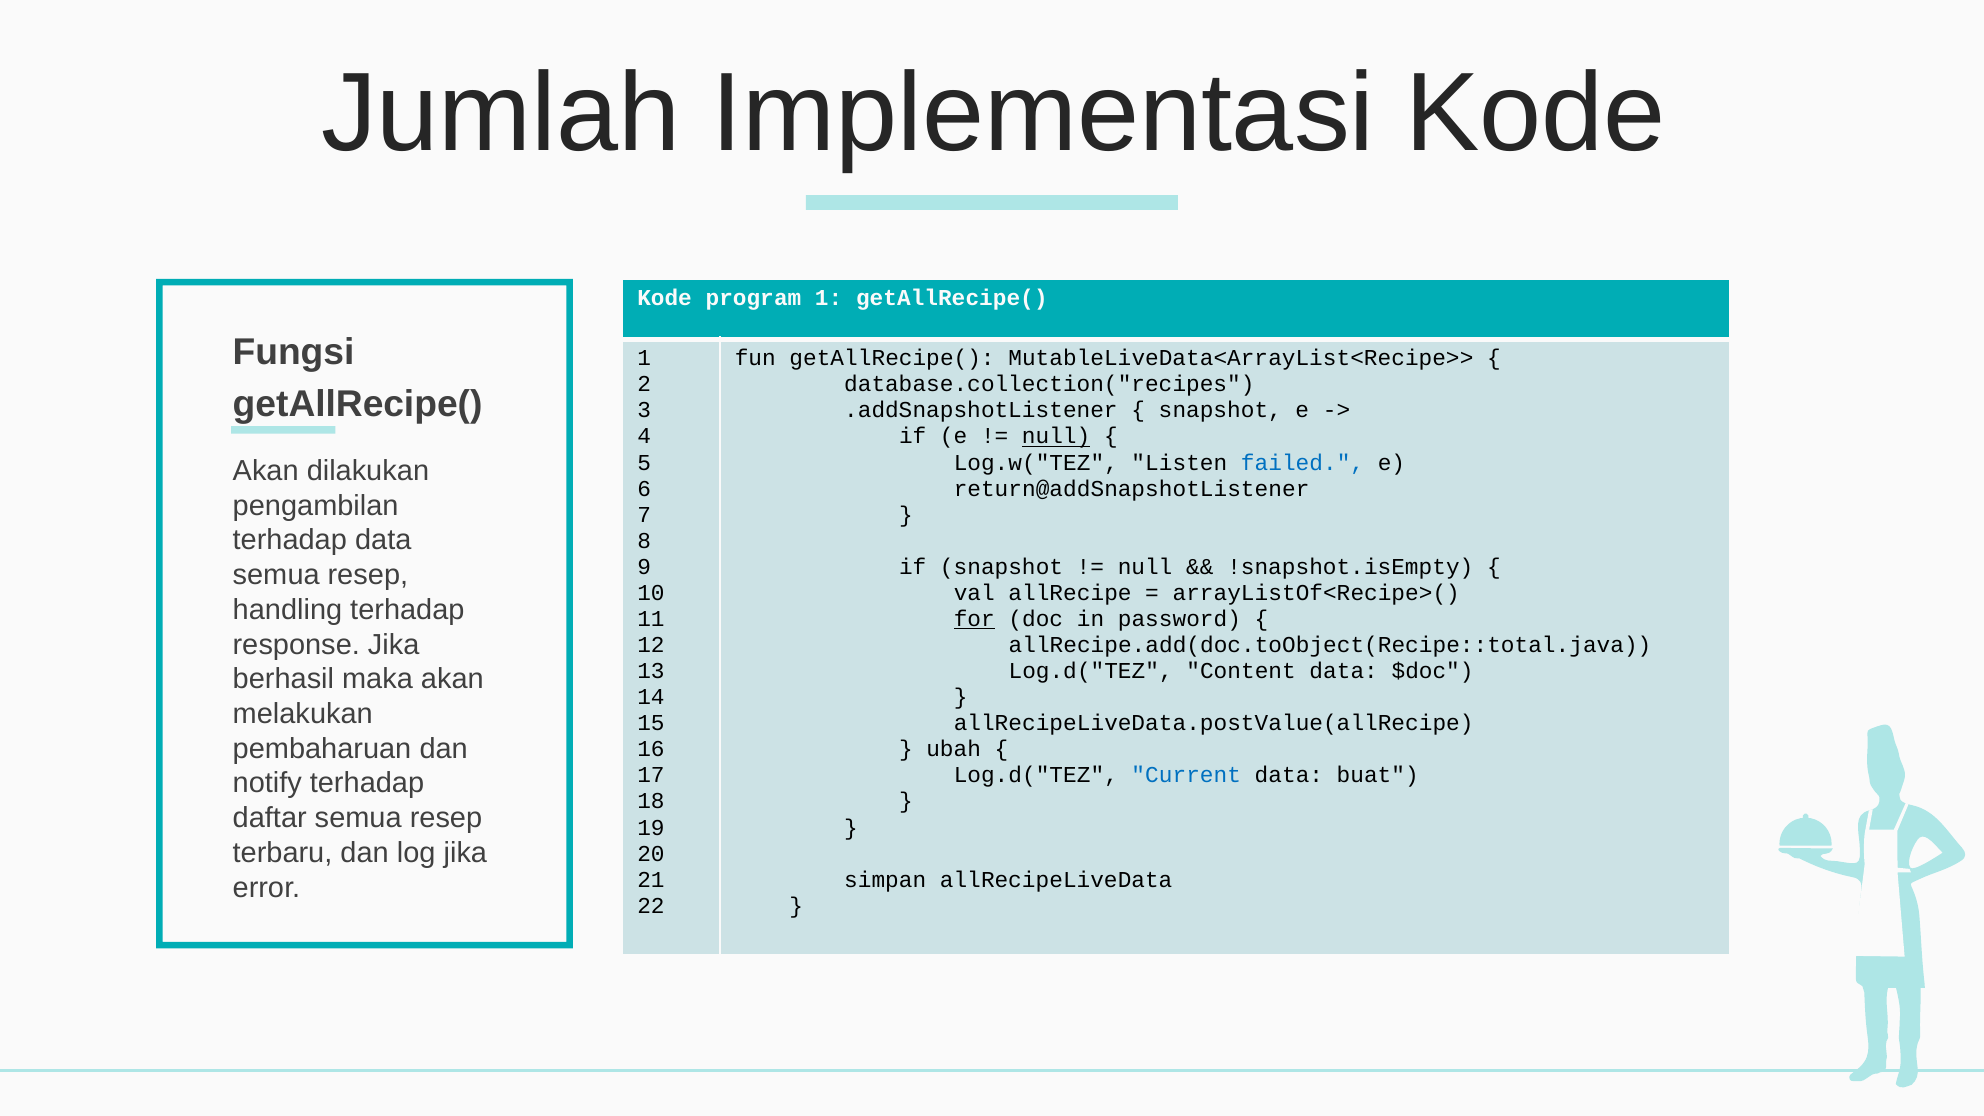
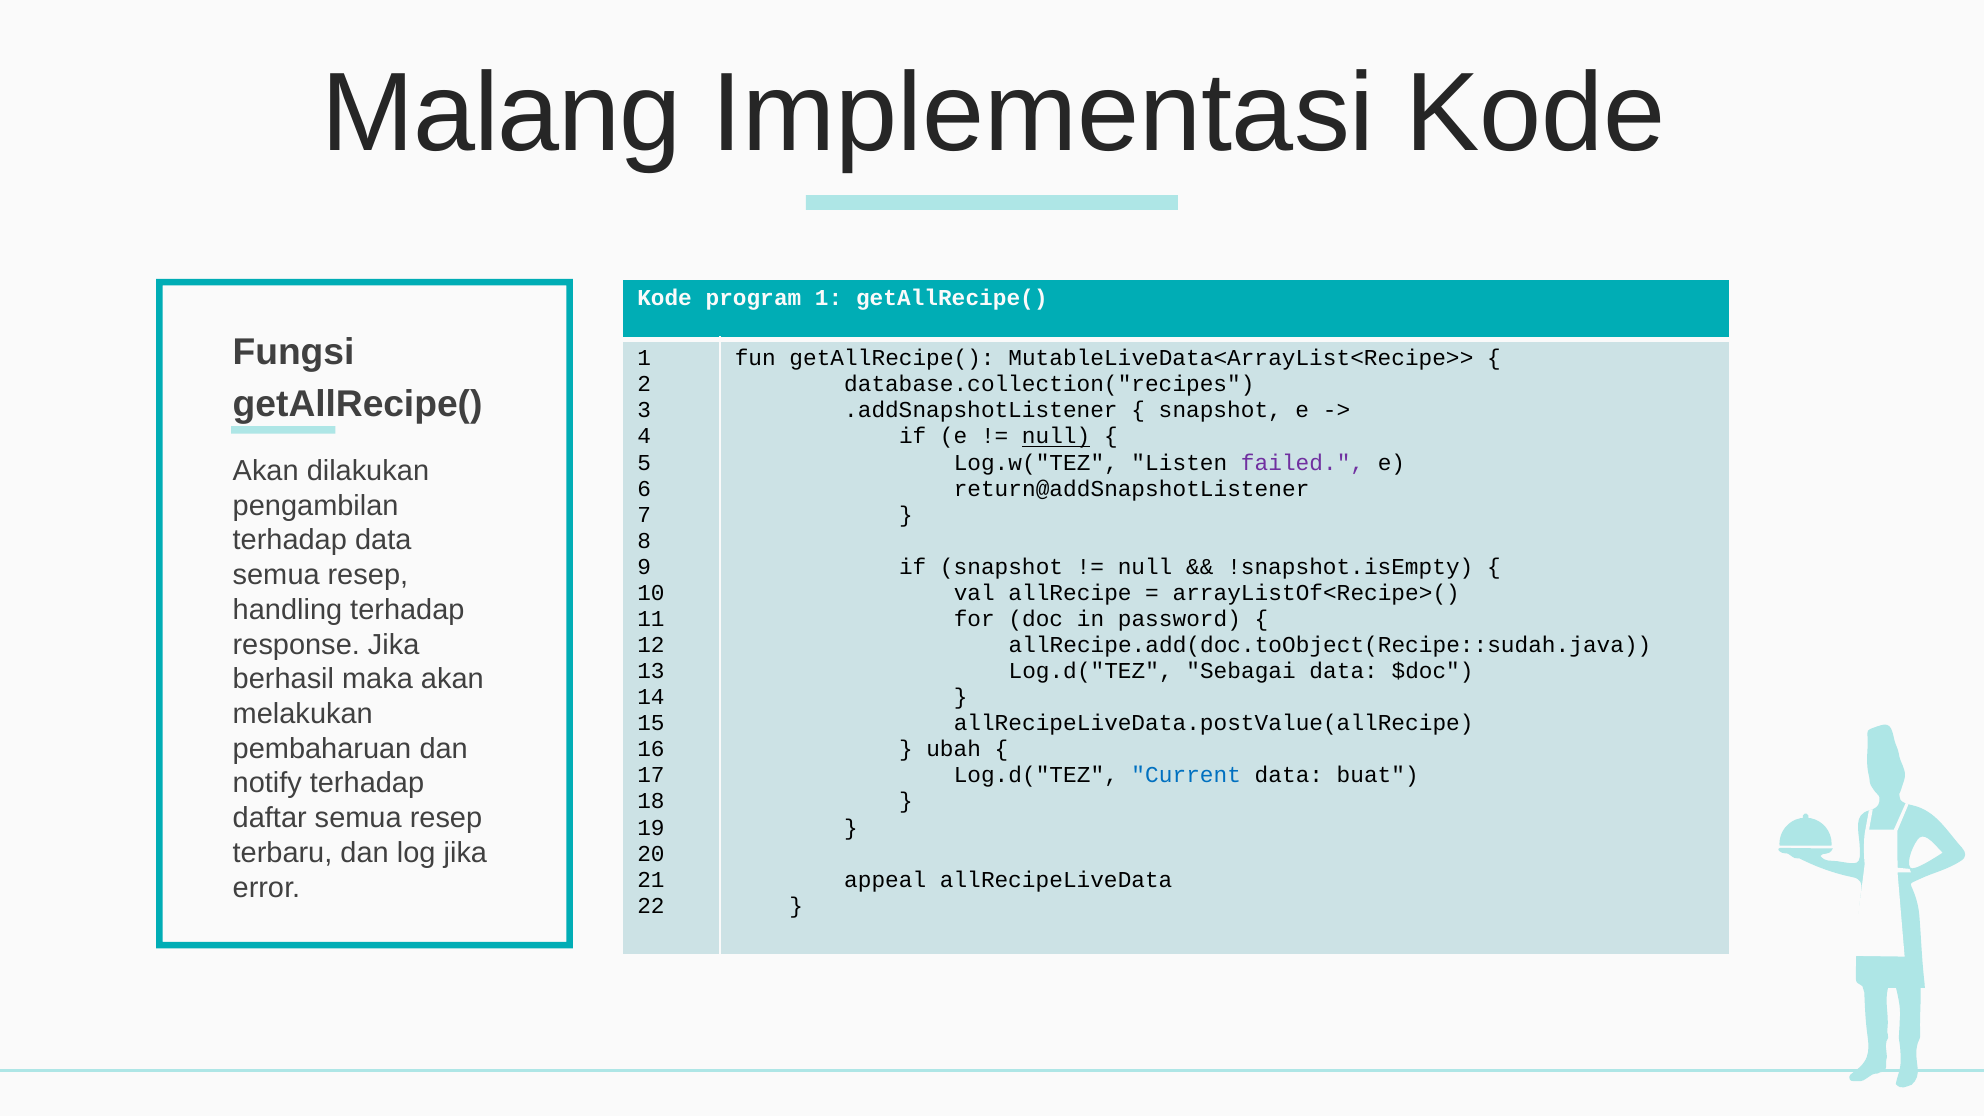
Jumlah: Jumlah -> Malang (501, 113)
failed colour: blue -> purple (1303, 463)
for underline: present -> none (974, 619)
allRecipe.add(doc.toObject(Recipe::total.java: allRecipe.add(doc.toObject(Recipe::total.java -> allRecipe.add(doc.toObject(Recipe::sudah.java (1330, 645)
Content: Content -> Sebagai (1241, 671)
simpan: simpan -> appeal (885, 880)
